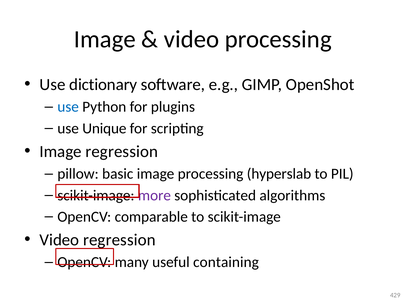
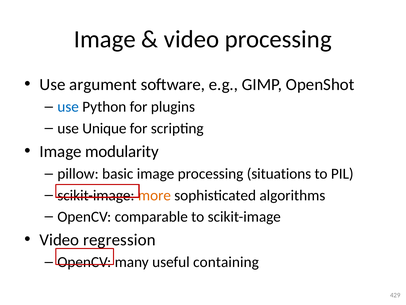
dictionary: dictionary -> argument (103, 84)
Image regression: regression -> modularity (122, 151)
hyperslab: hyperslab -> situations (279, 174)
more colour: purple -> orange (154, 195)
